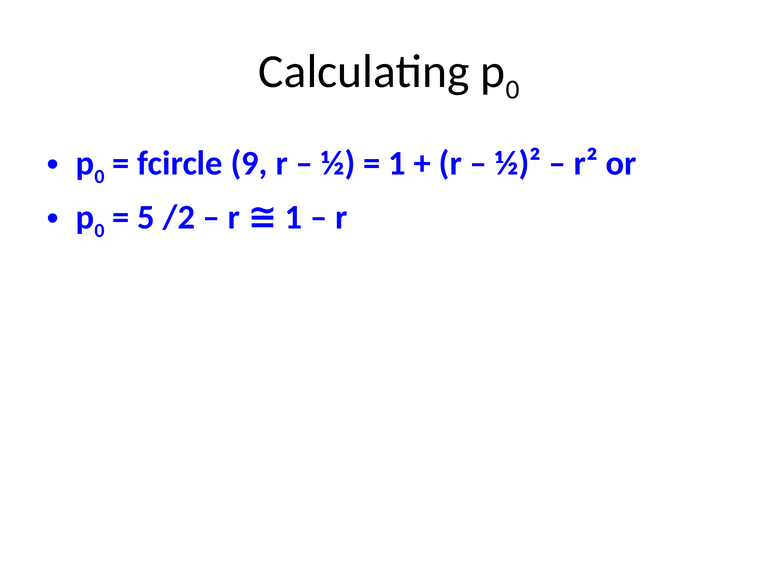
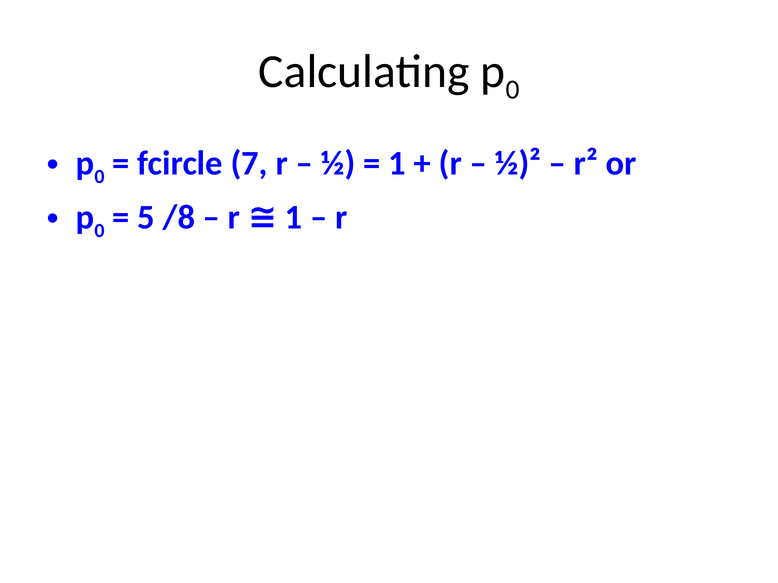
9: 9 -> 7 (249, 163)
/2: /2 -> /8 (179, 217)
